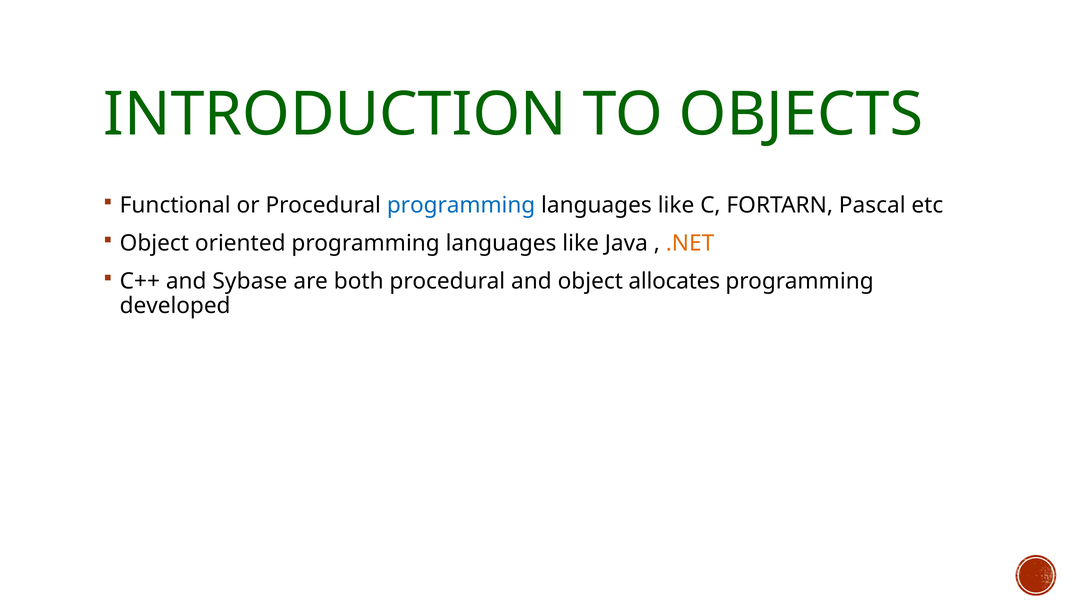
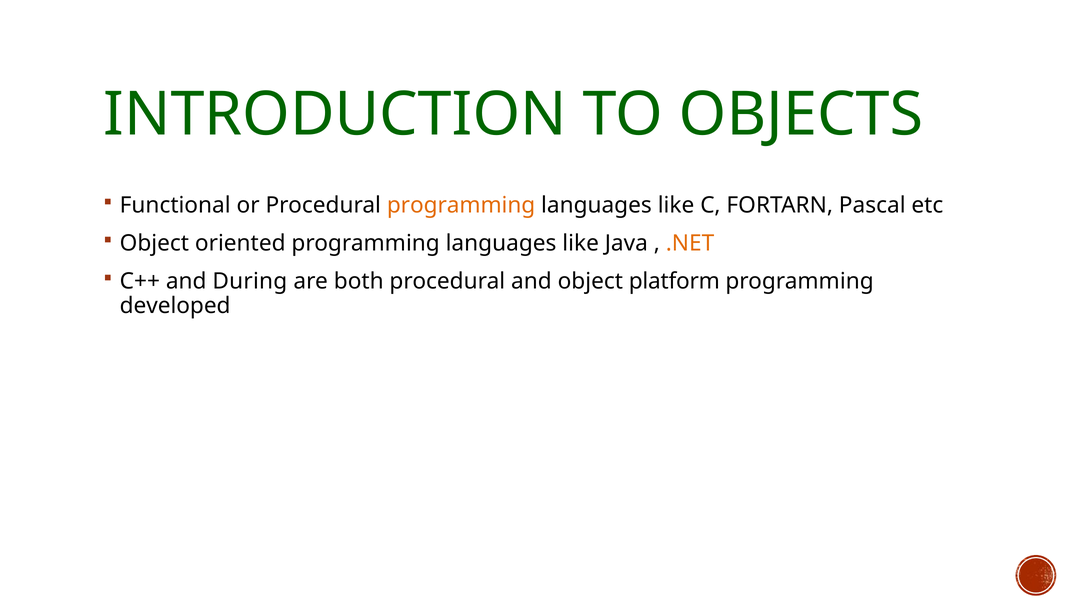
programming colour: blue -> orange (461, 205)
Sybase: Sybase -> During (250, 281)
allocates: allocates -> platform (674, 281)
